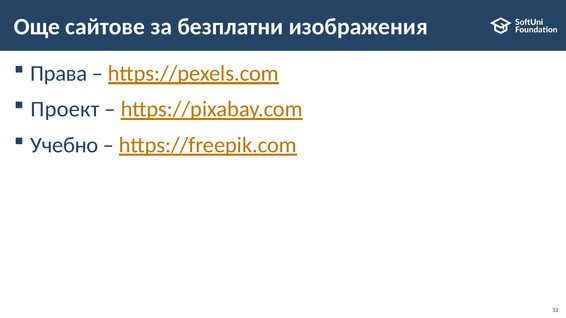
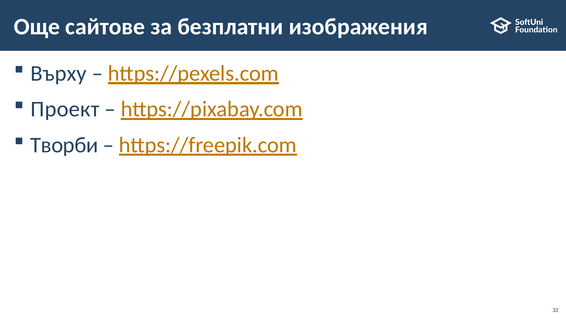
Права: Права -> Върху (59, 74)
Учебно: Учебно -> Творби (64, 145)
